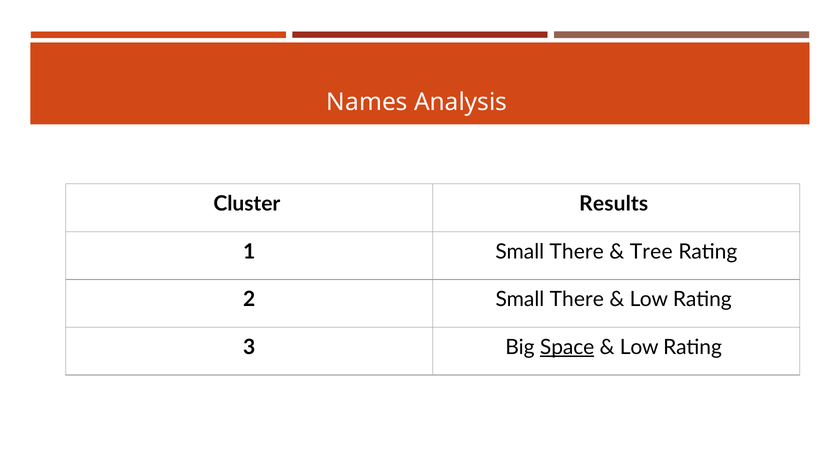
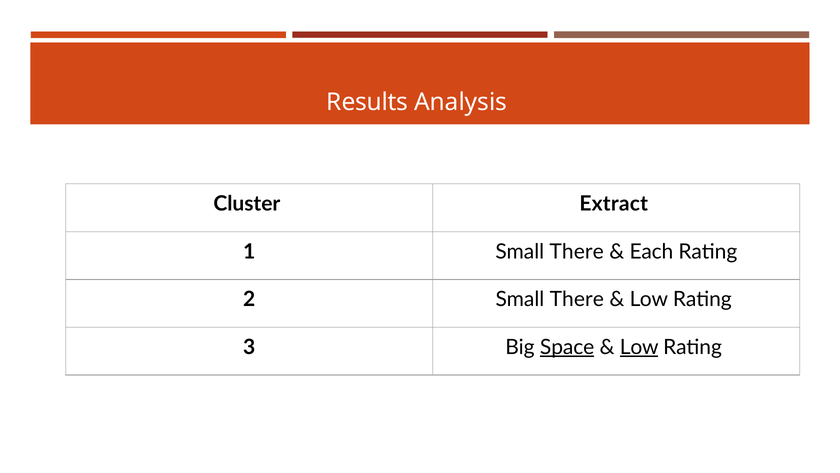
Names: Names -> Results (367, 102)
Results: Results -> Extract (614, 204)
Tree: Tree -> Each (651, 251)
Low underline: none -> present (639, 347)
